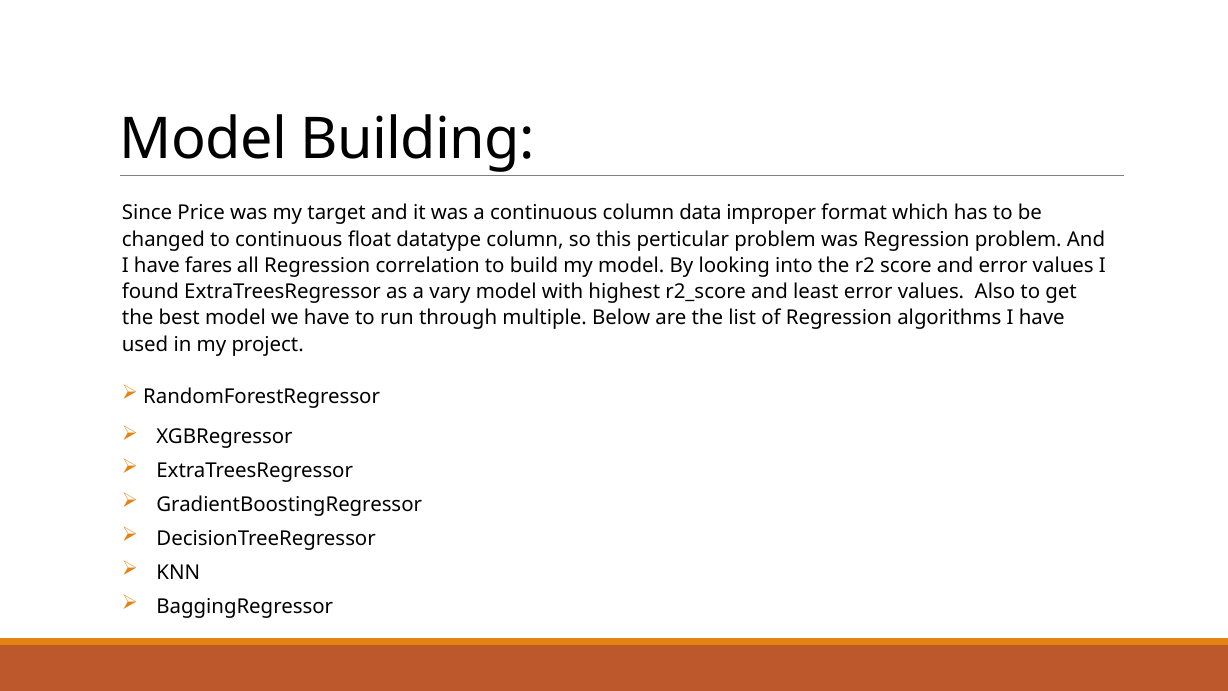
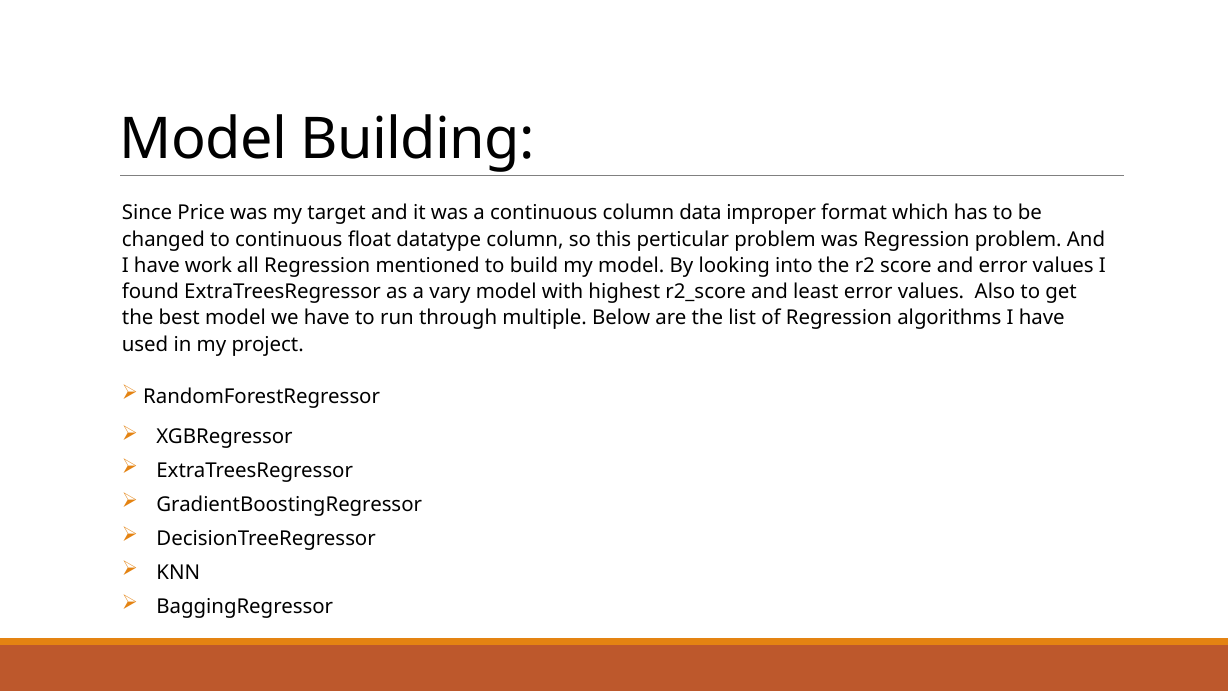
fares: fares -> work (209, 266)
correlation: correlation -> mentioned (428, 266)
